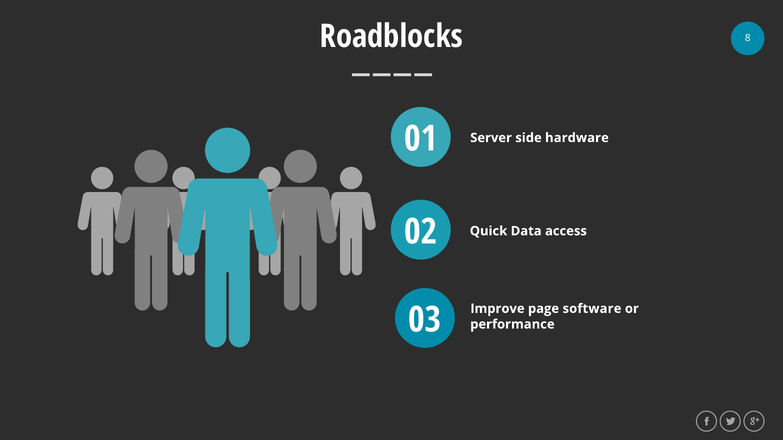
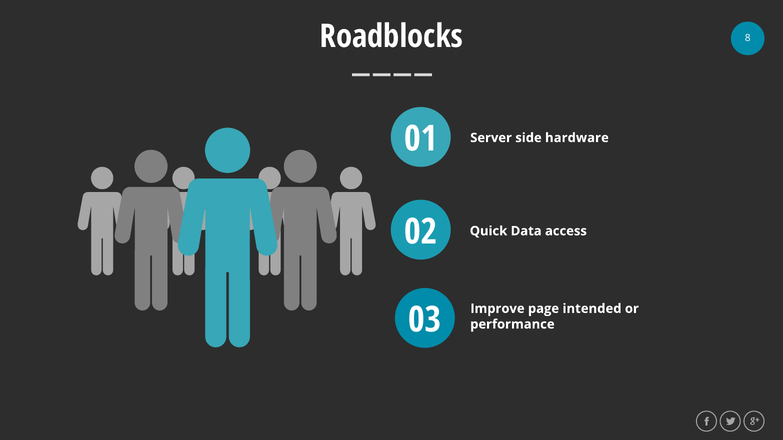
software: software -> intended (592, 309)
